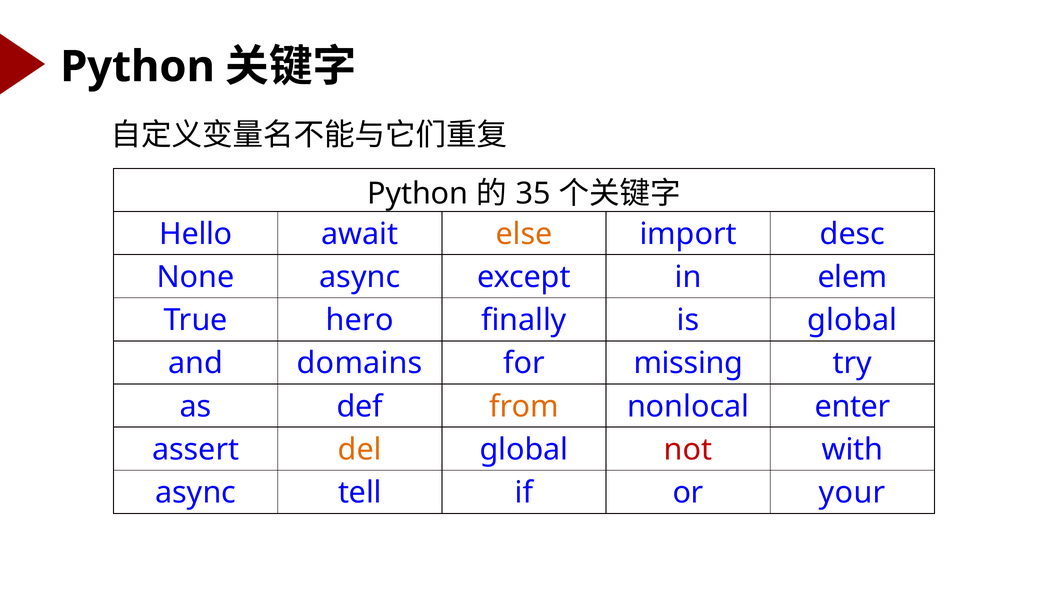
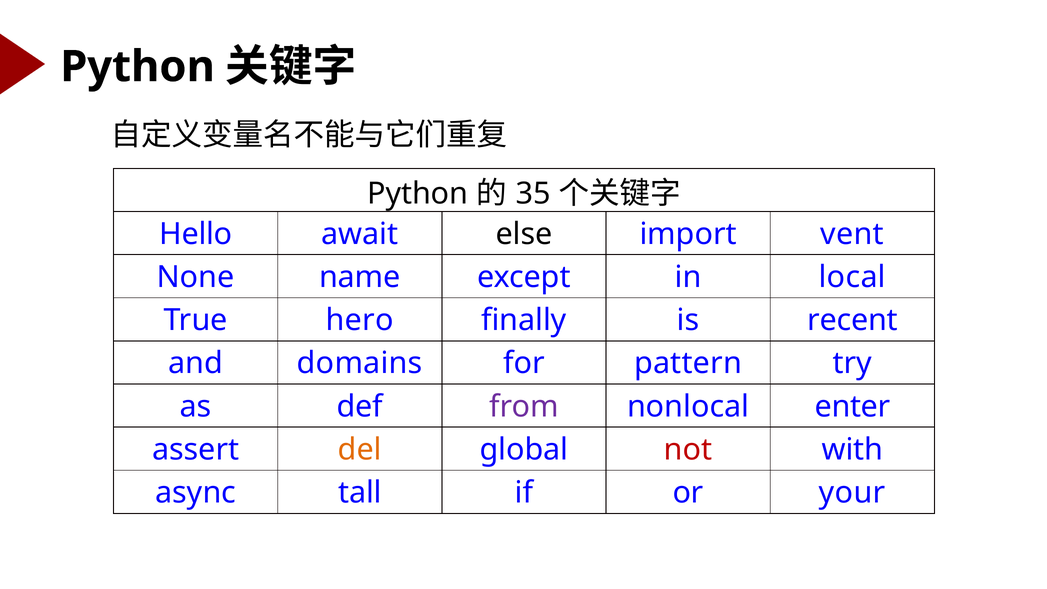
else colour: orange -> black (524, 234)
desc: desc -> vent (852, 234)
None async: async -> name (360, 277)
elem: elem -> local (852, 277)
is global: global -> recent (852, 320)
missing: missing -> pattern (688, 363)
from colour: orange -> purple (524, 406)
tell: tell -> tall (360, 493)
